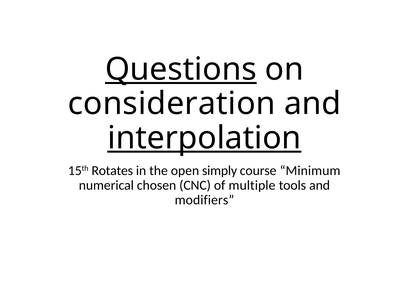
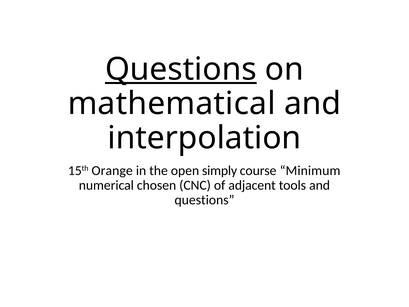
consideration: consideration -> mathematical (172, 104)
interpolation underline: present -> none (204, 138)
Rotates: Rotates -> Orange (112, 170)
multiple: multiple -> adjacent (252, 185)
modifiers: modifiers -> questions (204, 200)
